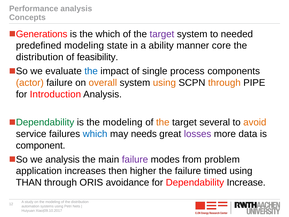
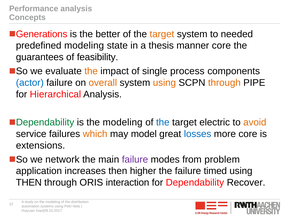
the which: which -> better (108, 34)
target colour: purple -> orange (162, 34)
ability: ability -> thesis (161, 46)
distribution: distribution -> guarantees (40, 57)
the colour: blue -> orange (91, 71)
actor colour: orange -> blue (30, 83)
Introduction: Introduction -> Hierarchical (55, 94)
the colour: orange -> blue (163, 122)
several: several -> electric (215, 122)
which colour: blue -> orange (95, 134)
needs: needs -> model (144, 134)
losses colour: purple -> blue (198, 134)
more data: data -> core (248, 134)
component: component -> extensions (41, 145)
we analysis: analysis -> network (62, 159)
THAN: THAN -> THEN (29, 182)
avoidance: avoidance -> interaction (128, 182)
Increase: Increase -> Recover (246, 182)
